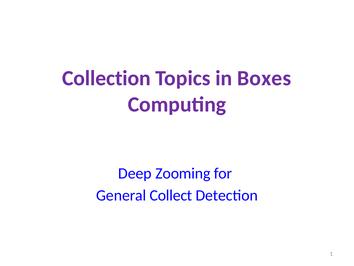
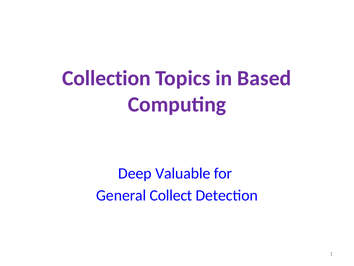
Boxes: Boxes -> Based (264, 78)
Zooming: Zooming -> Valuable (183, 173)
